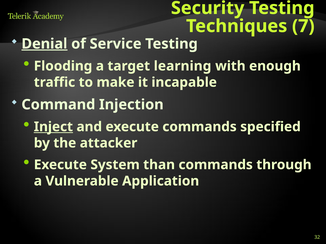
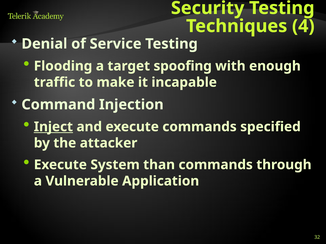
7: 7 -> 4 (303, 26)
Denial underline: present -> none (44, 44)
learning: learning -> spoofing (183, 66)
